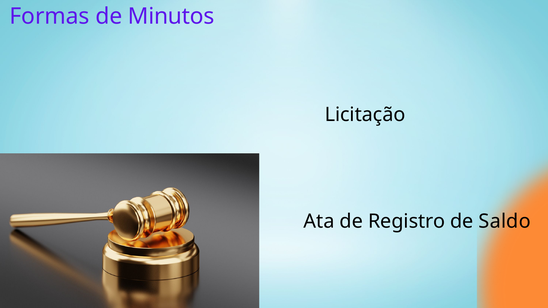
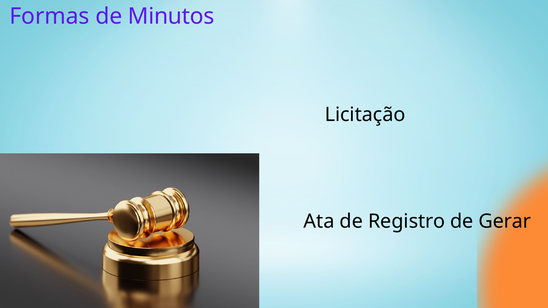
Saldo: Saldo -> Gerar (505, 221)
